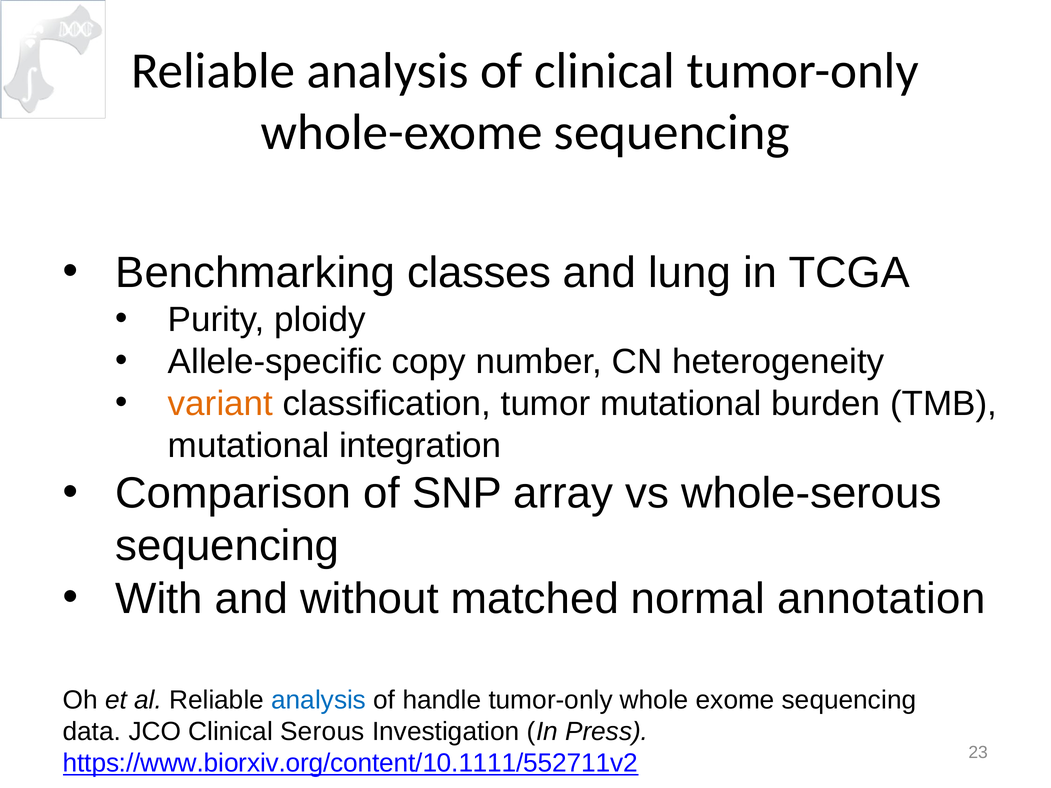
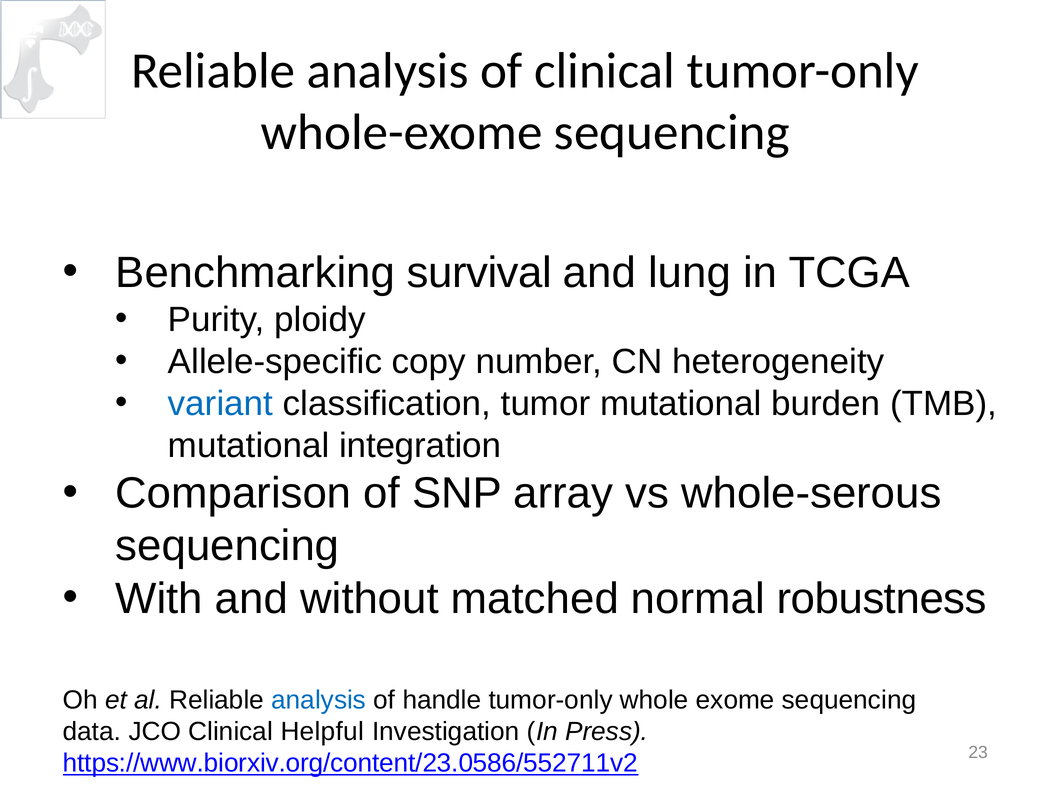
classes: classes -> survival (479, 273)
variant colour: orange -> blue (221, 404)
annotation: annotation -> robustness (882, 599)
Serous: Serous -> Helpful (322, 732)
https://www.biorxiv.org/content/10.1111/552711v2: https://www.biorxiv.org/content/10.1111/552711v2 -> https://www.biorxiv.org/content/23.0586/552711v2 (350, 763)
